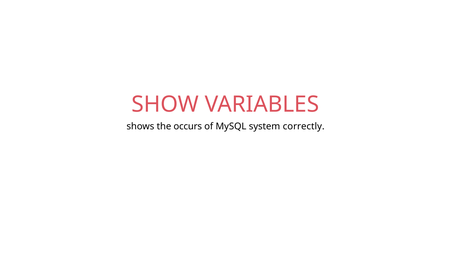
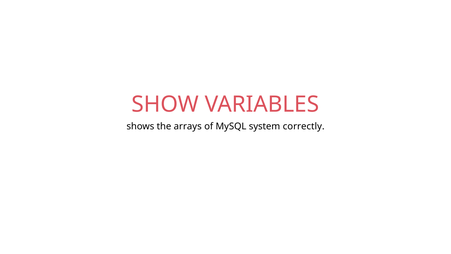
occurs: occurs -> arrays (188, 126)
